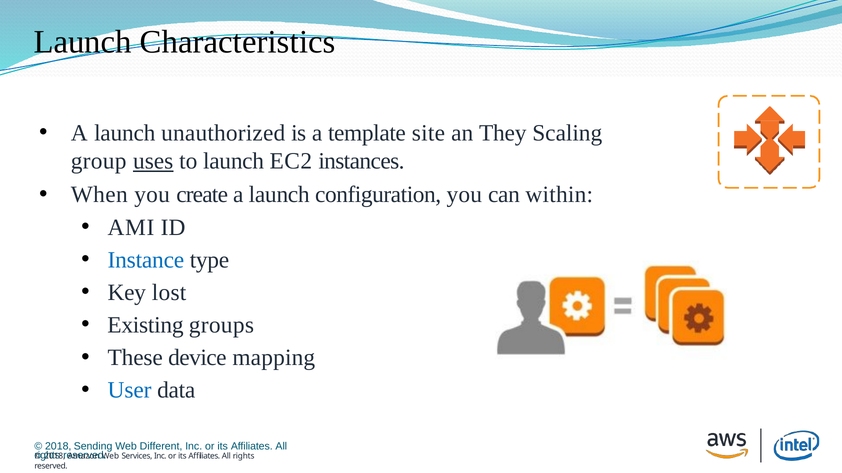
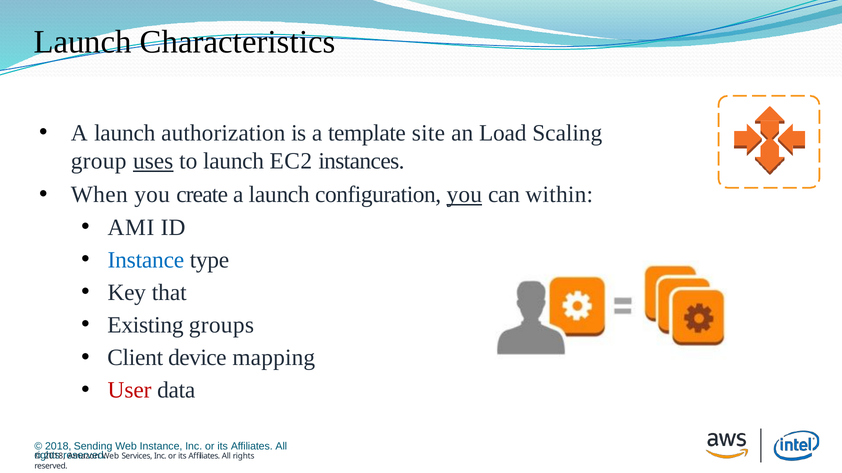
unauthorized: unauthorized -> authorization (223, 133)
They: They -> Load (503, 133)
you underline: none -> present (464, 195)
lost: lost -> that (169, 293)
These: These -> Client (135, 358)
User colour: blue -> red (130, 391)
Web Different: Different -> Instance (161, 447)
